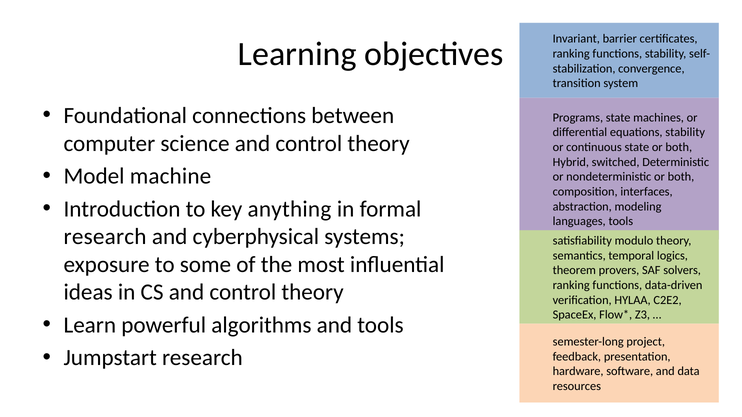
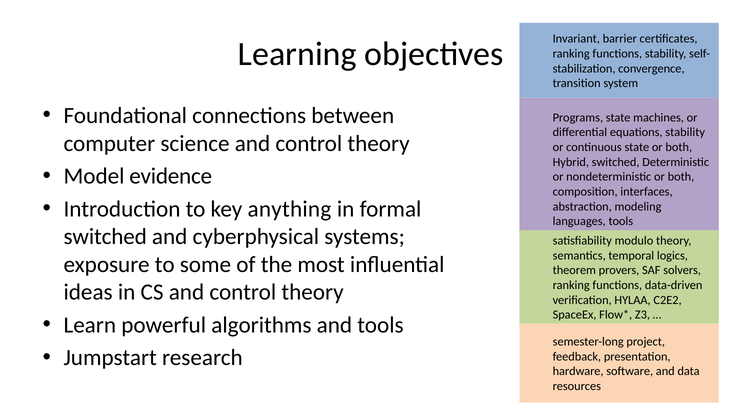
machine: machine -> evidence (171, 176)
research: research -> switched (105, 237)
